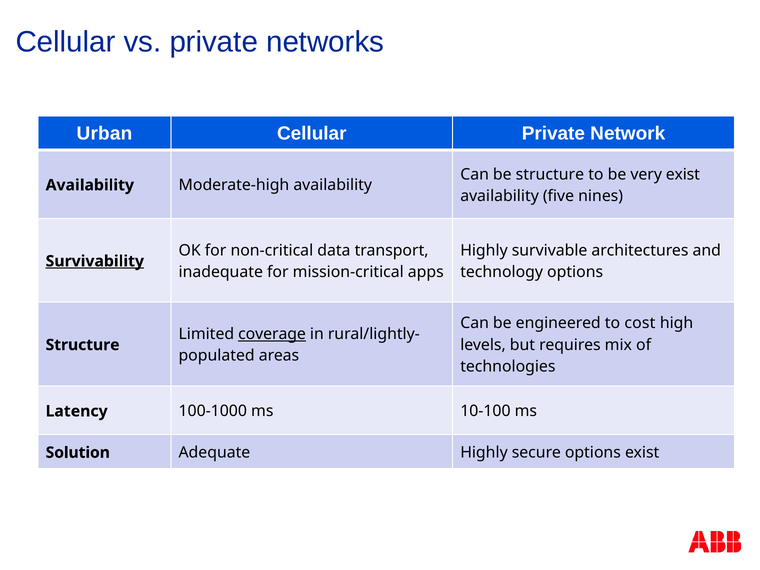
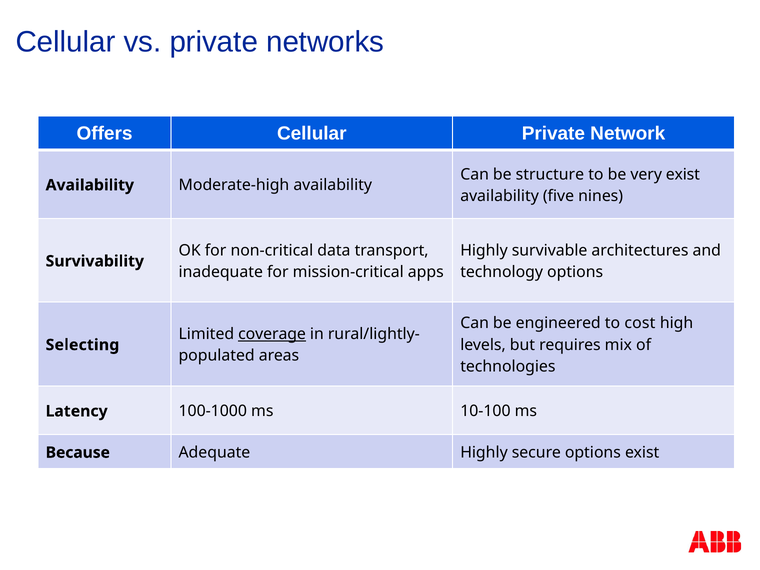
Urban: Urban -> Offers (105, 133)
Survivability underline: present -> none (95, 261)
Structure: Structure -> Selecting (82, 345)
Solution: Solution -> Because (78, 453)
